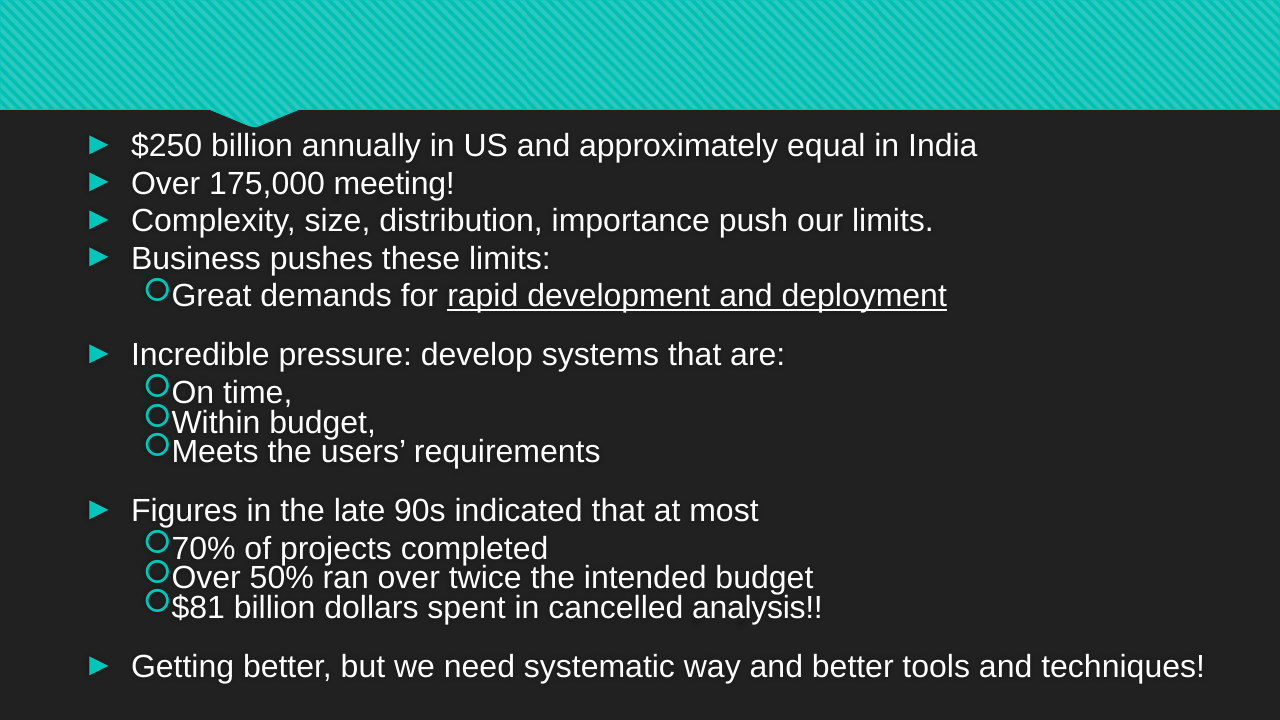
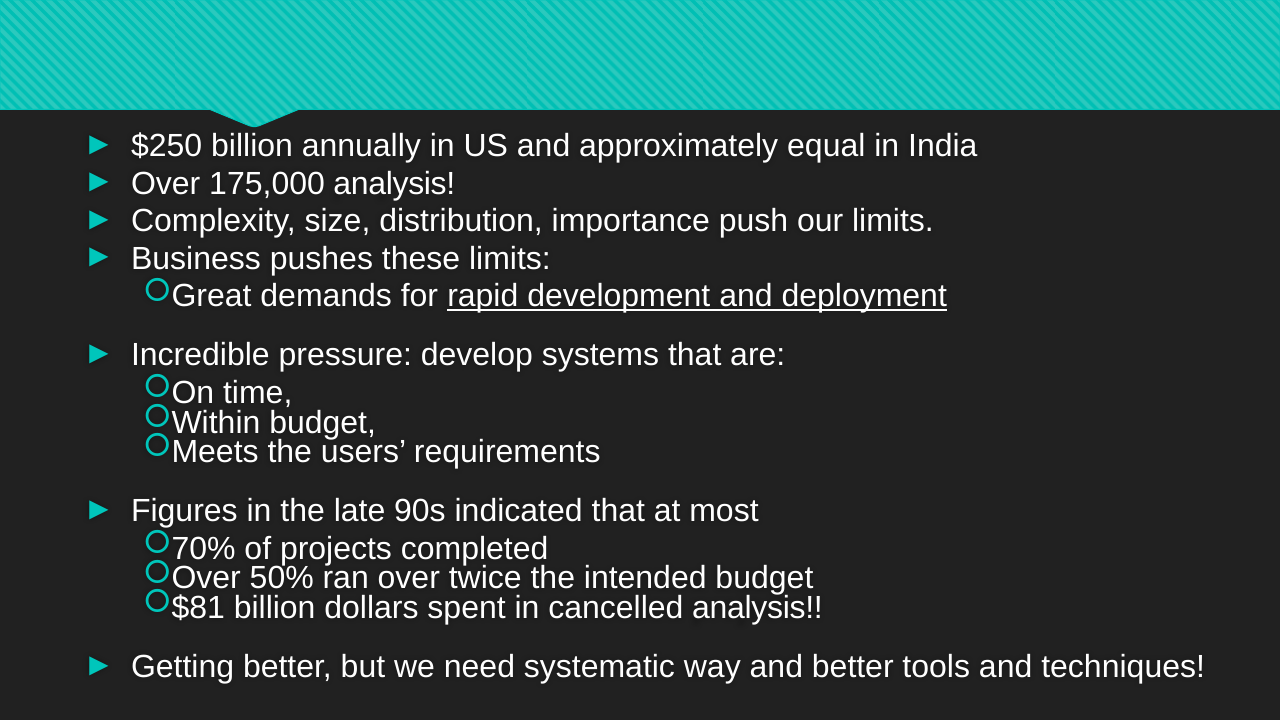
175,000 meeting: meeting -> analysis (394, 184)
